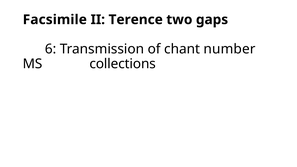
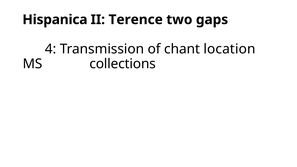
Facsimile: Facsimile -> Hispanica (55, 20)
6: 6 -> 4 (51, 49)
number: number -> location (229, 49)
